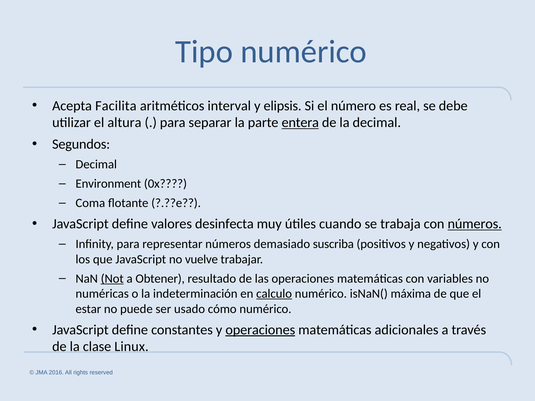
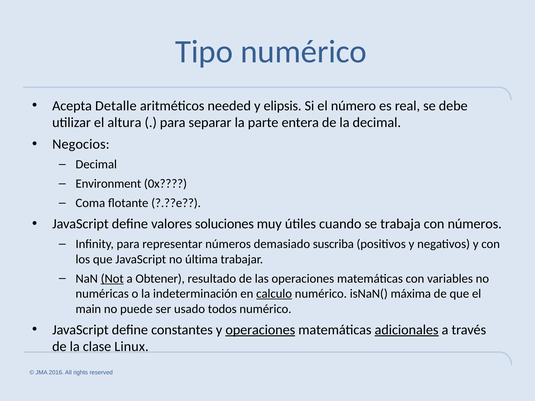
Facilita: Facilita -> Detalle (116, 106)
interval: interval -> needed (229, 106)
entera underline: present -> none (300, 123)
Segundos: Segundos -> Negocios (81, 144)
desinfecta: desinfecta -> soluciones (224, 224)
números underline: present -> none (475, 224)
vuelve: vuelve -> última (201, 259)
estar: estar -> main (88, 309)
cómo: cómo -> todos (222, 309)
adicionales underline: none -> present (407, 330)
